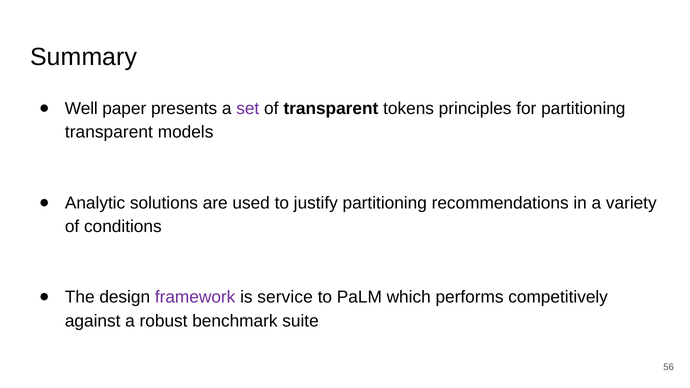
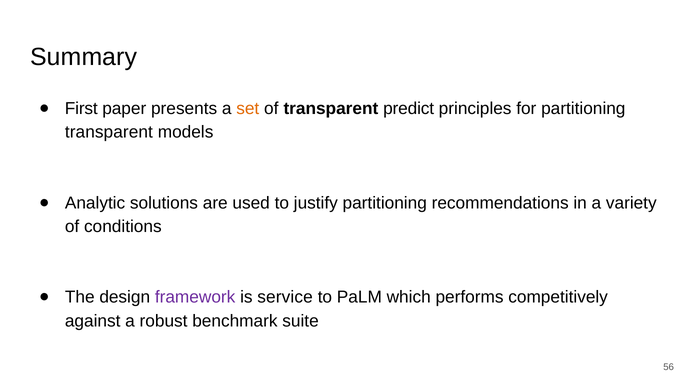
Well: Well -> First (81, 109)
set colour: purple -> orange (248, 109)
tokens: tokens -> predict (409, 109)
